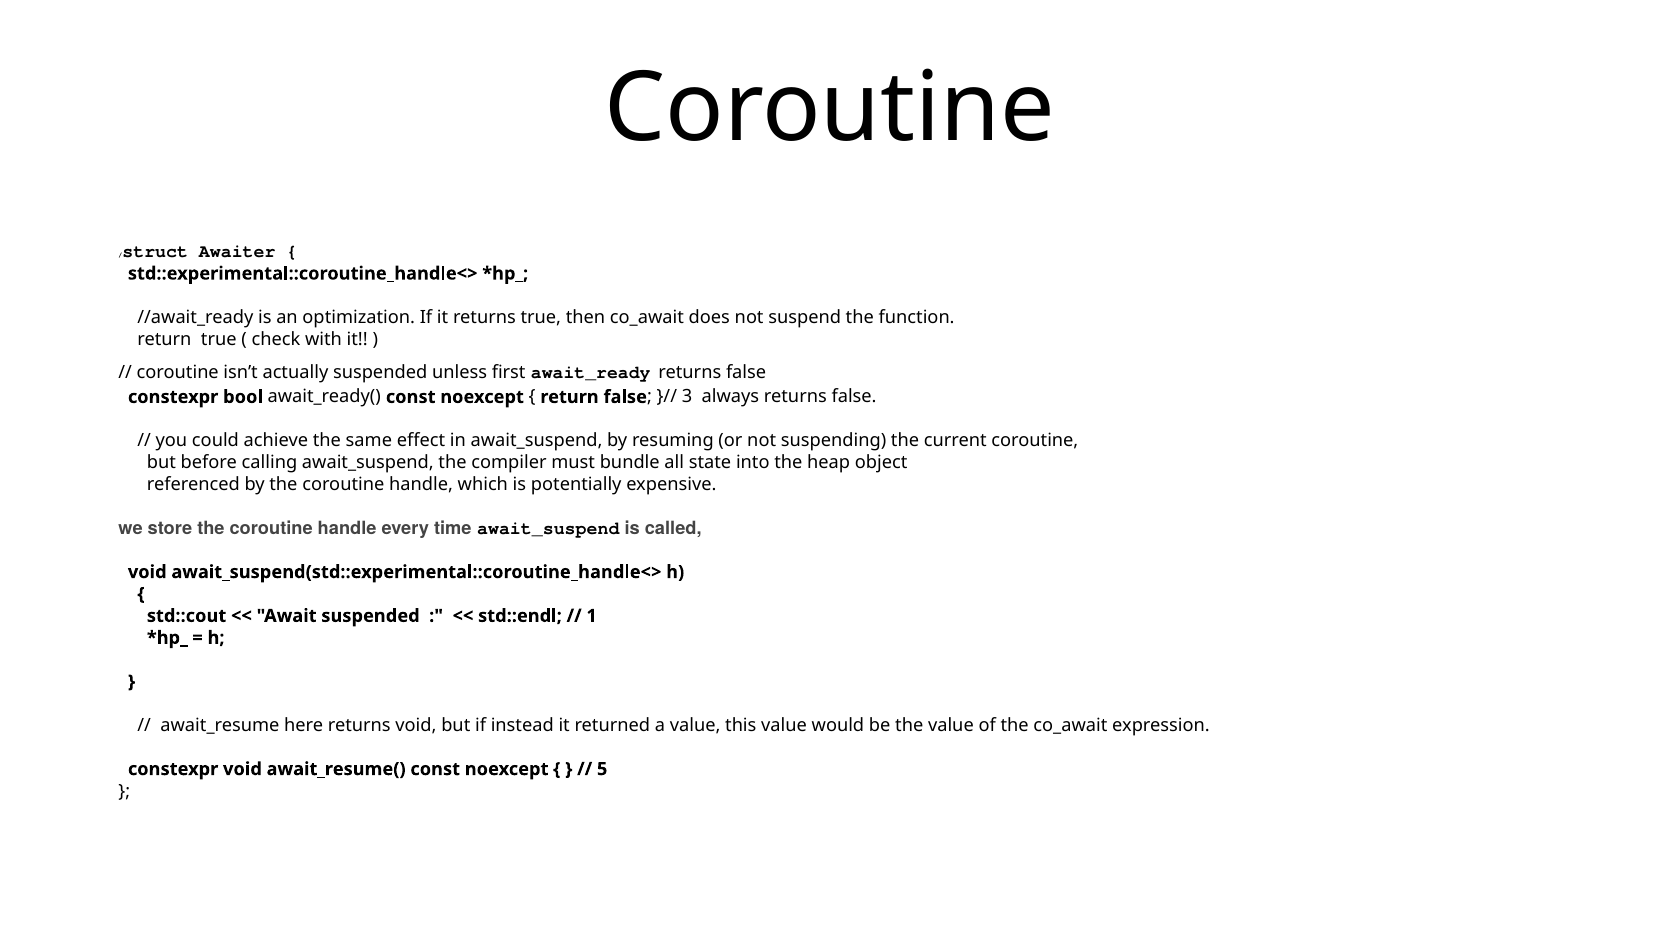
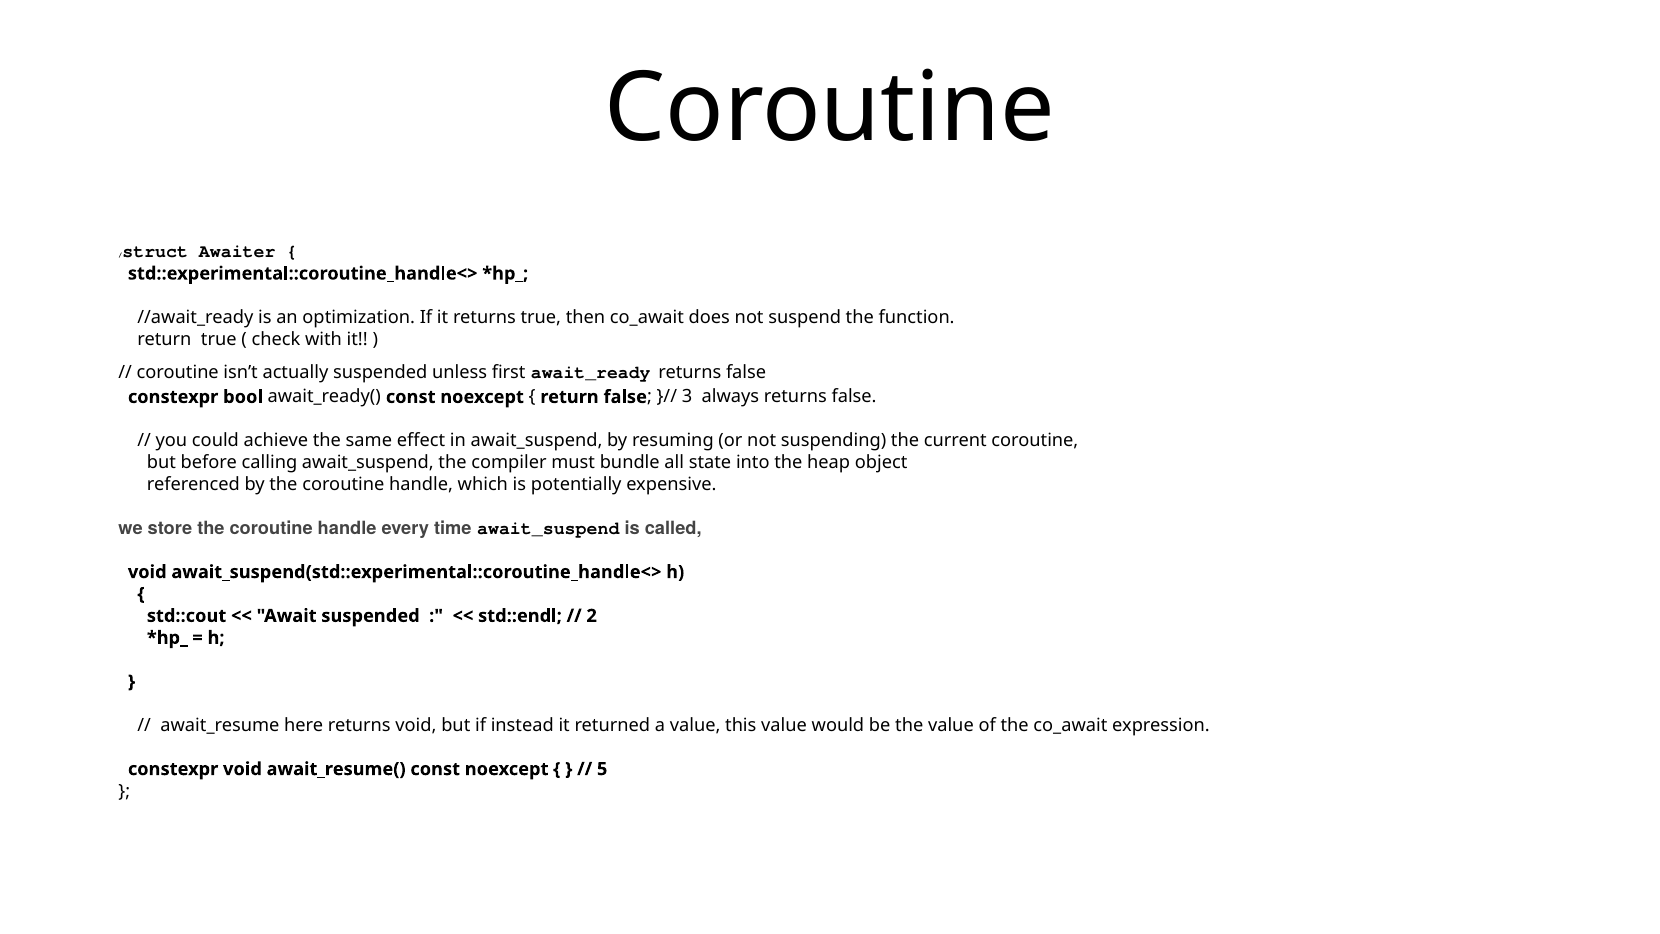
1: 1 -> 2 (592, 616)
